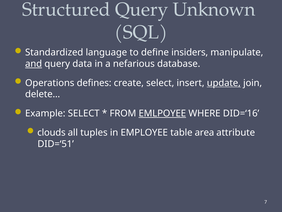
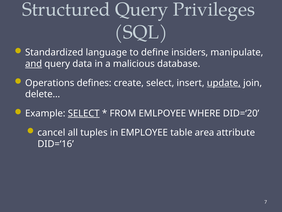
Unknown: Unknown -> Privileges (214, 9)
nefarious: nefarious -> malicious (134, 64)
SELECT underline: none -> present (84, 113)
EMLPOYEE underline: present -> none (162, 113)
DID=‘16: DID=‘16 -> DID=‘20 (241, 113)
clouds: clouds -> cancel (51, 132)
DID=‘51: DID=‘51 -> DID=‘16 (56, 144)
